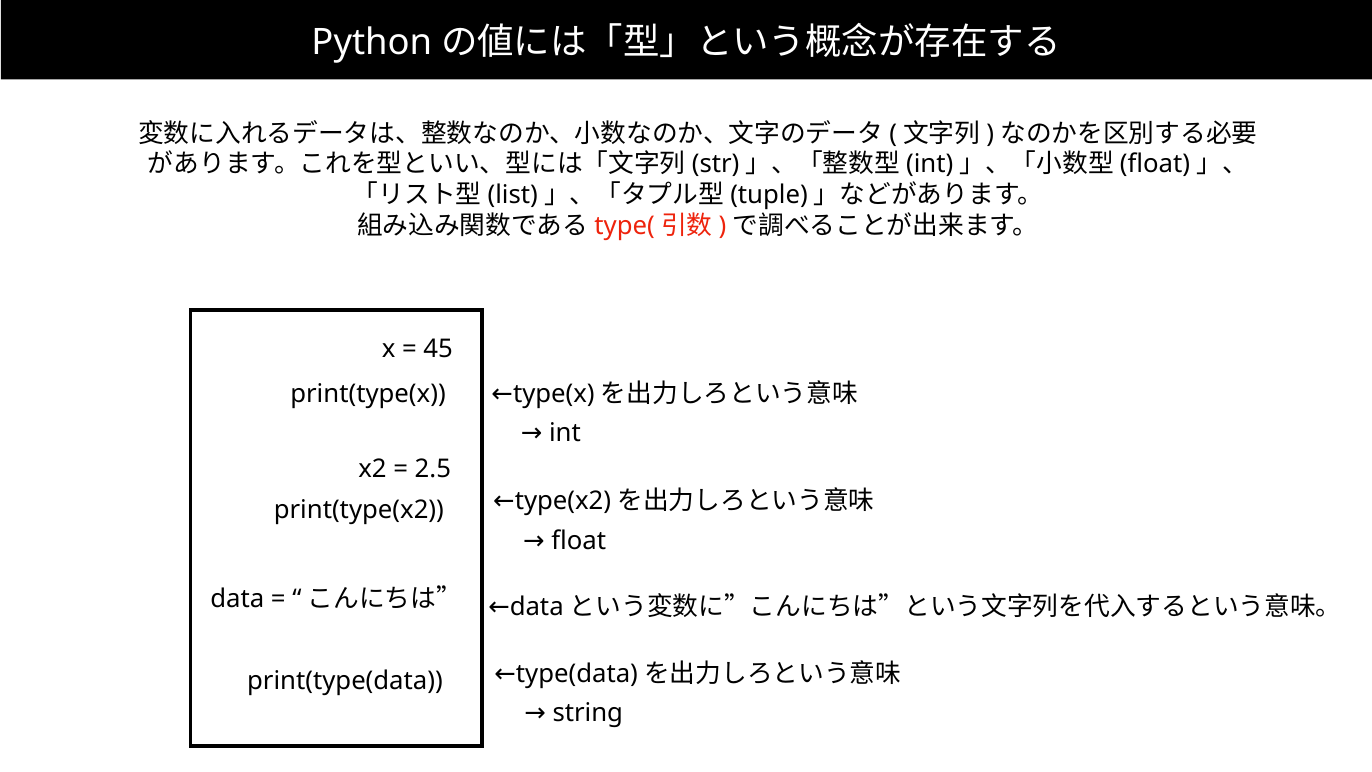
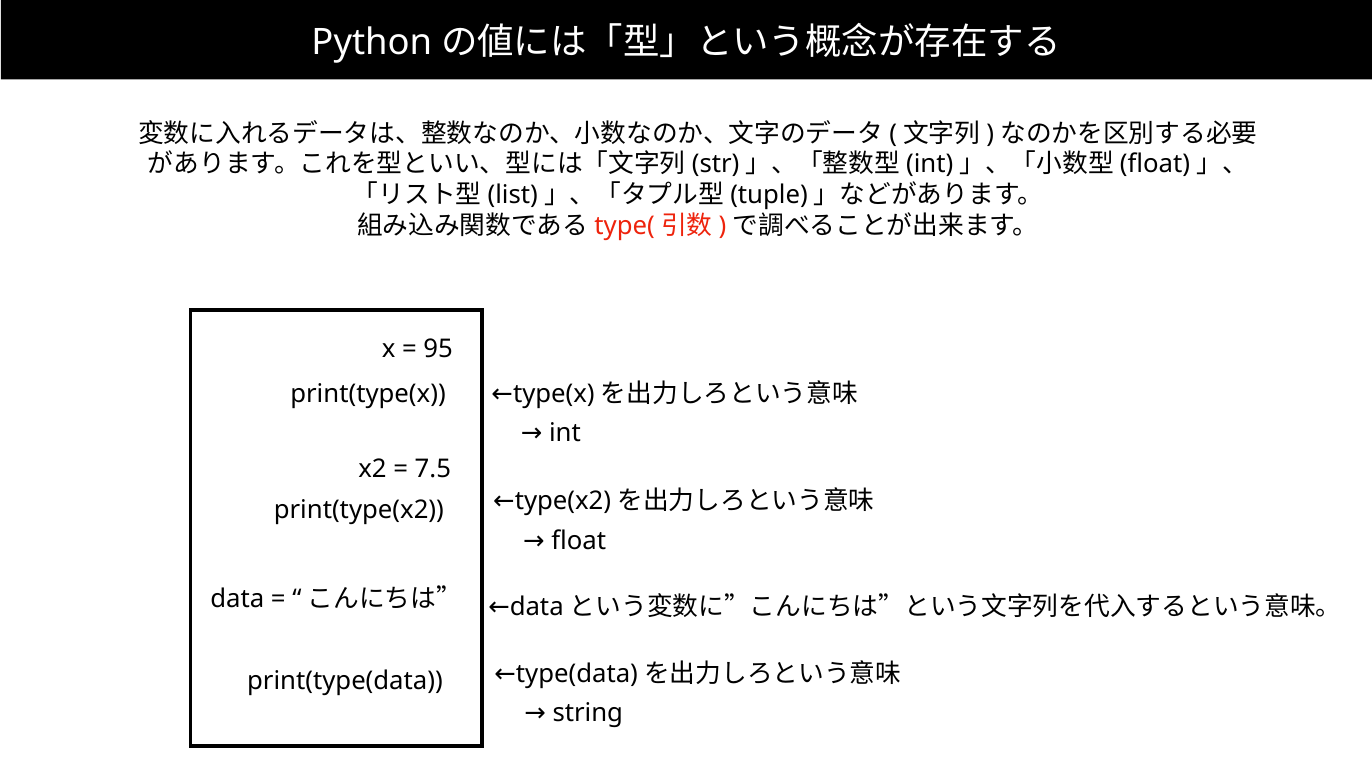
45: 45 -> 95 (438, 349)
2.5: 2.5 -> 7.5 (433, 469)
